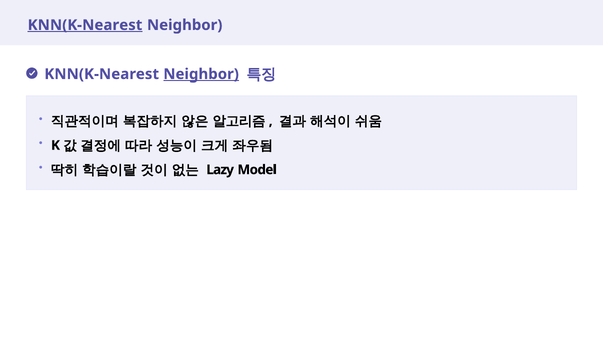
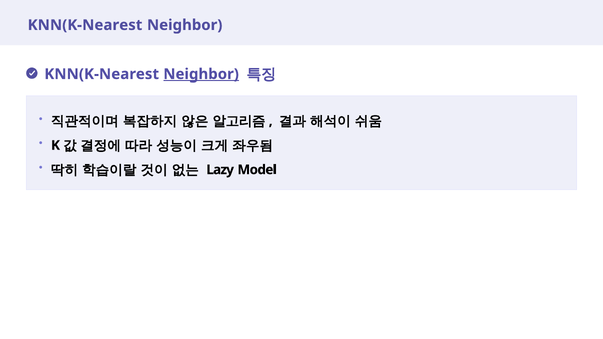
KNN(K-Nearest underline: present -> none (85, 25)
